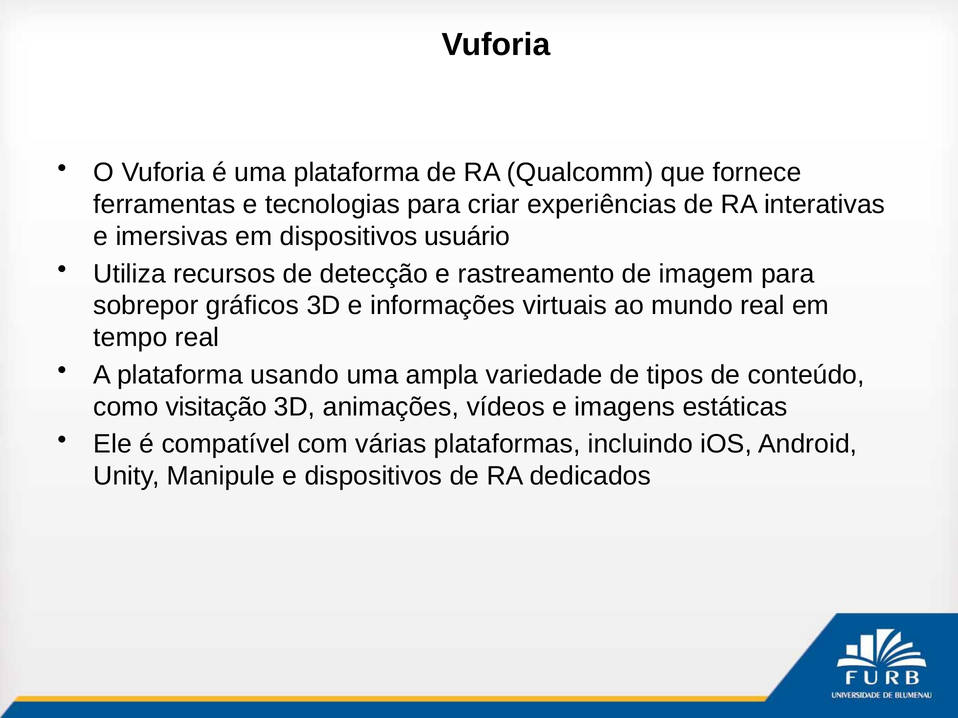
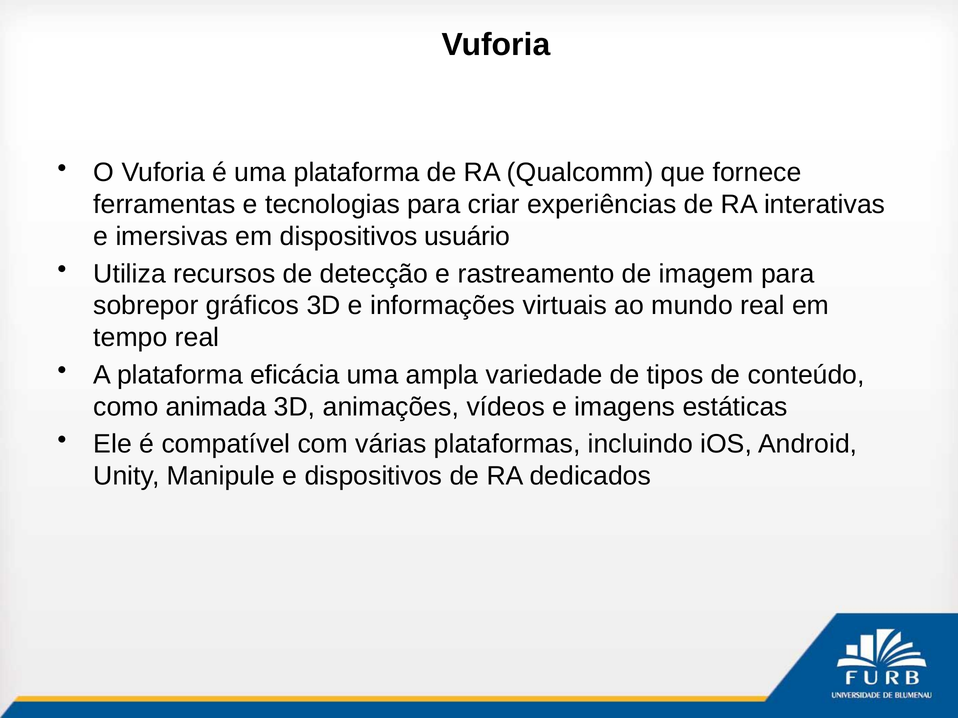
usando: usando -> eficácia (295, 375)
visitação: visitação -> animada (216, 407)
